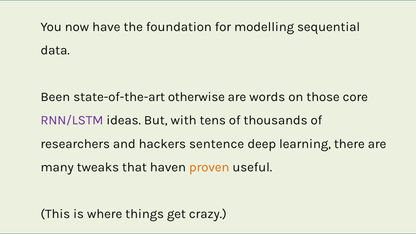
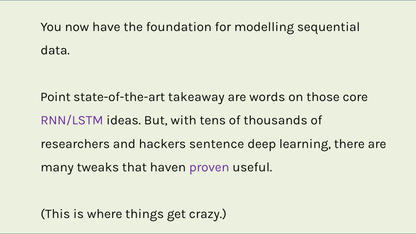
Been: Been -> Point (55, 97)
otherwise: otherwise -> takeaway (196, 97)
proven colour: orange -> purple (209, 167)
